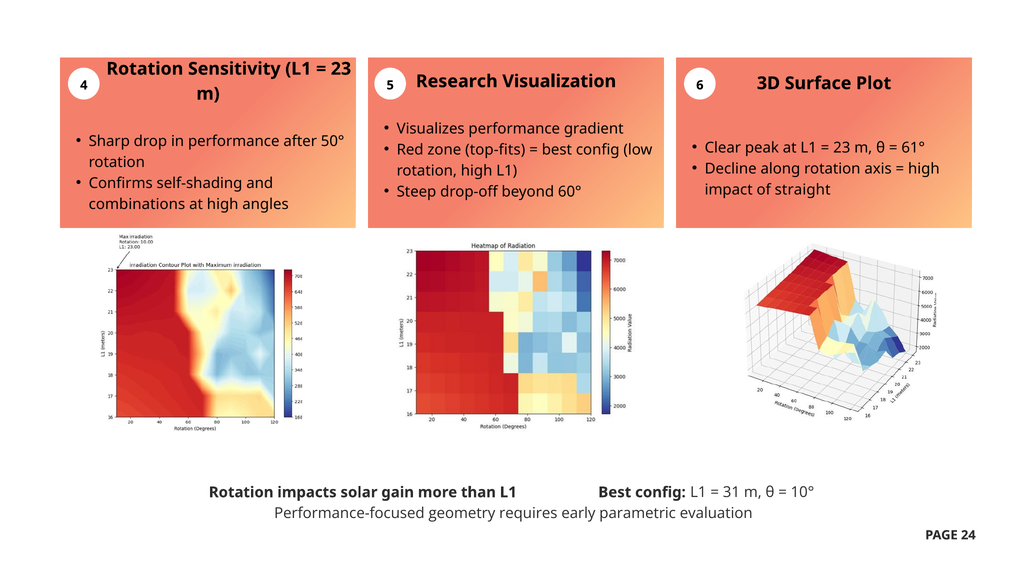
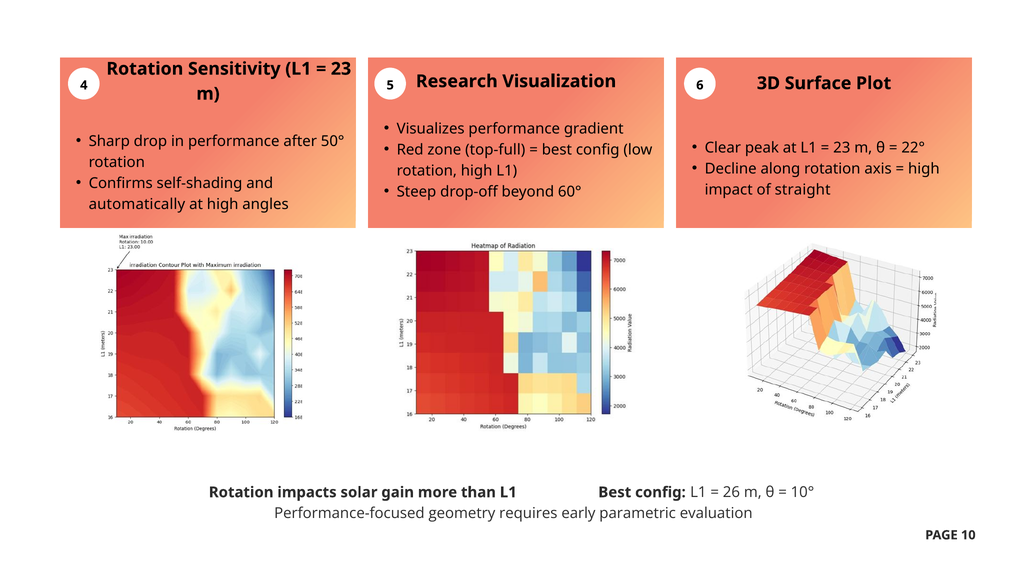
61°: 61° -> 22° (913, 148)
top-fits: top-fits -> top-full (495, 150)
combinations: combinations -> automatically (137, 204)
31: 31 -> 26 (731, 492)
24: 24 -> 10 (968, 535)
